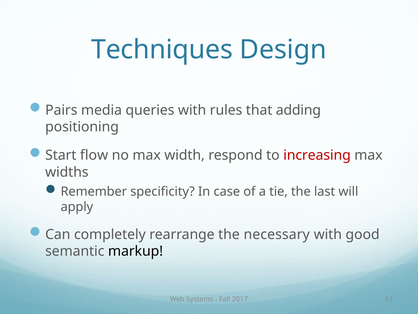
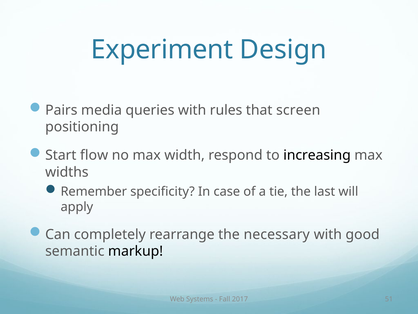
Techniques: Techniques -> Experiment (162, 50)
adding: adding -> screen (298, 110)
increasing colour: red -> black (317, 155)
